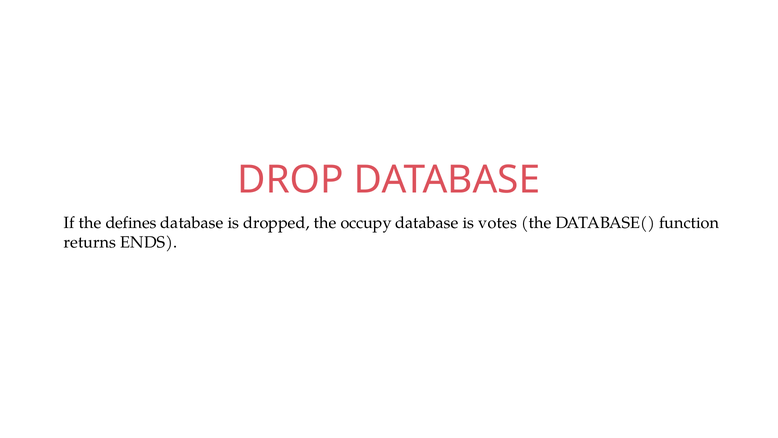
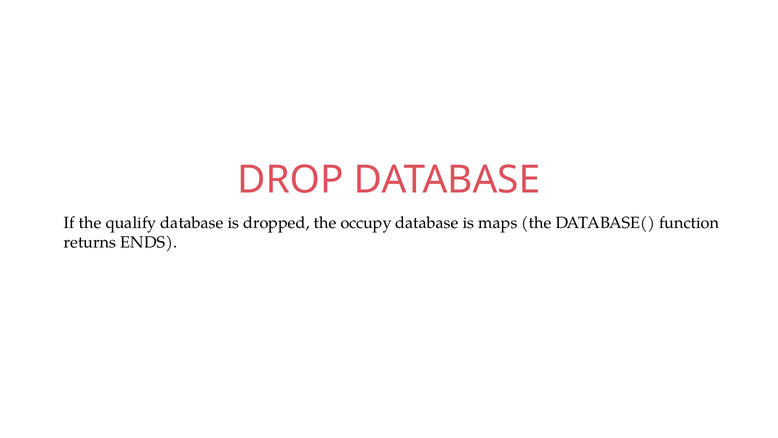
defines: defines -> qualify (131, 223)
votes: votes -> maps (498, 223)
